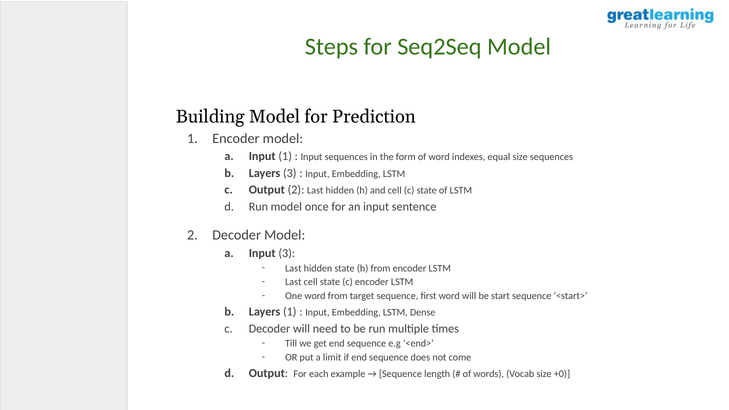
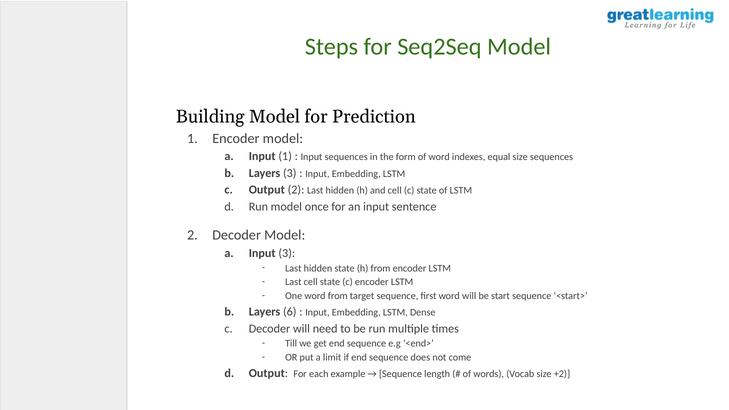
Layers 1: 1 -> 6 (290, 312)
+0: +0 -> +2 (562, 374)
